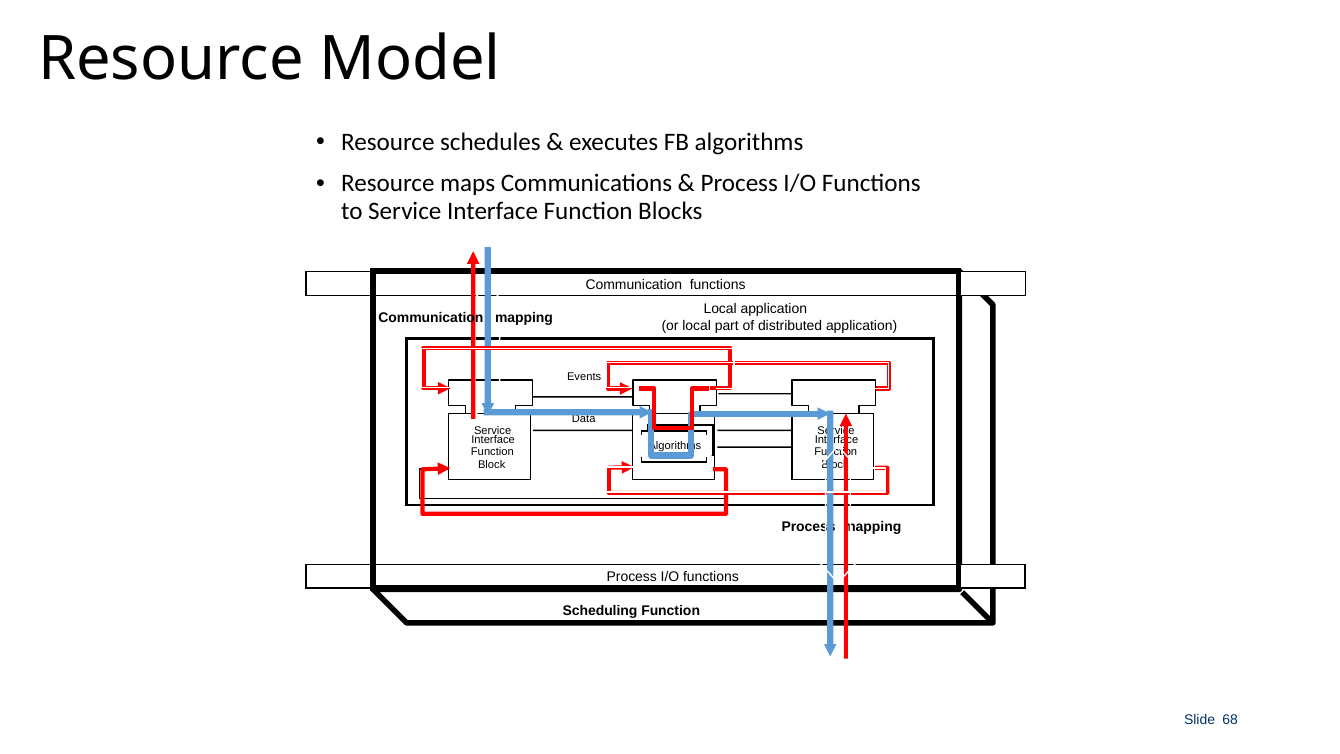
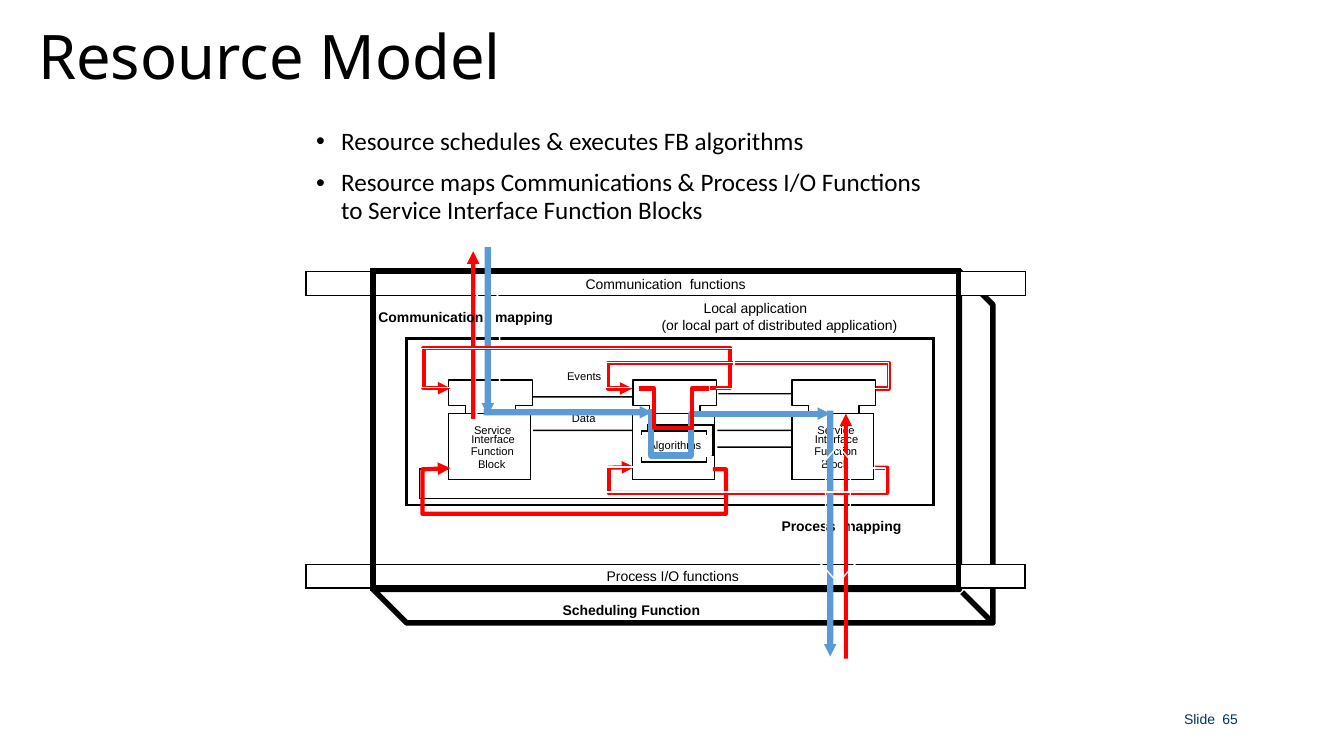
68: 68 -> 65 (1230, 720)
